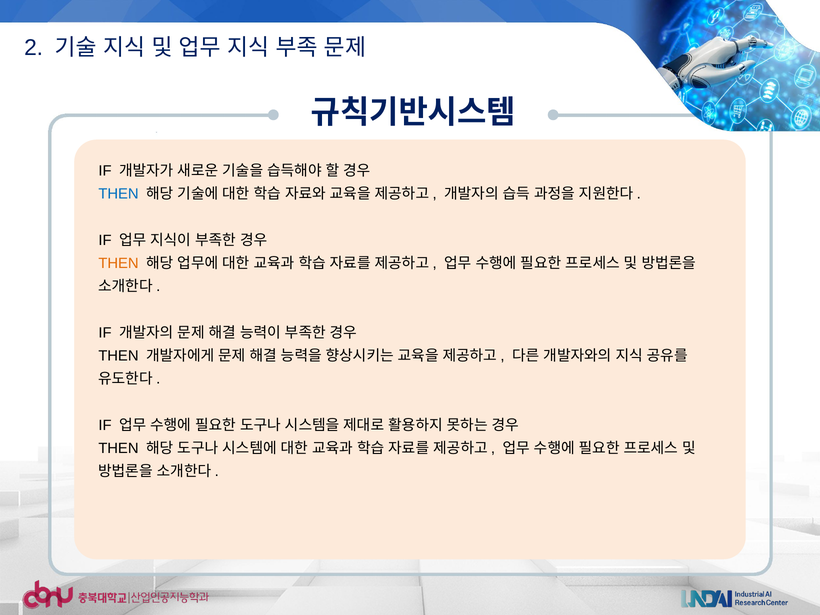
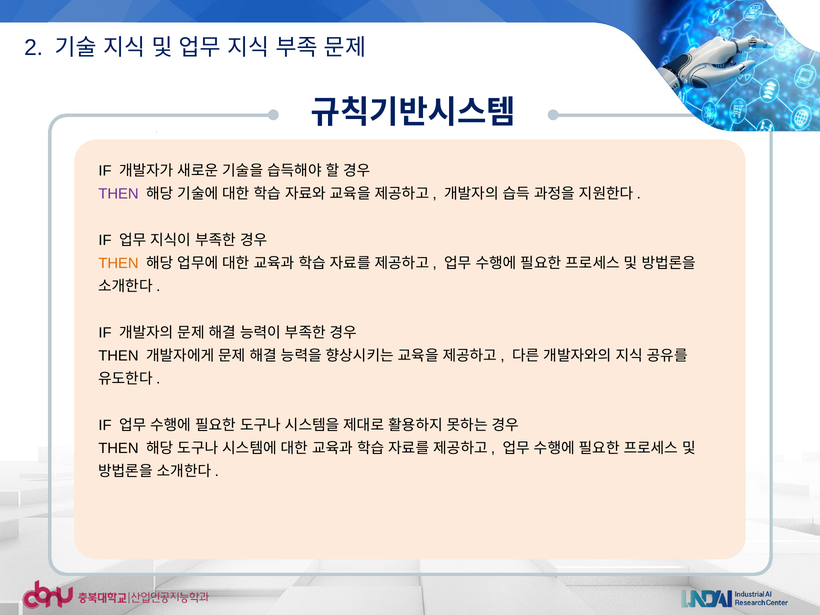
THEN colour: blue -> purple (119, 194)
